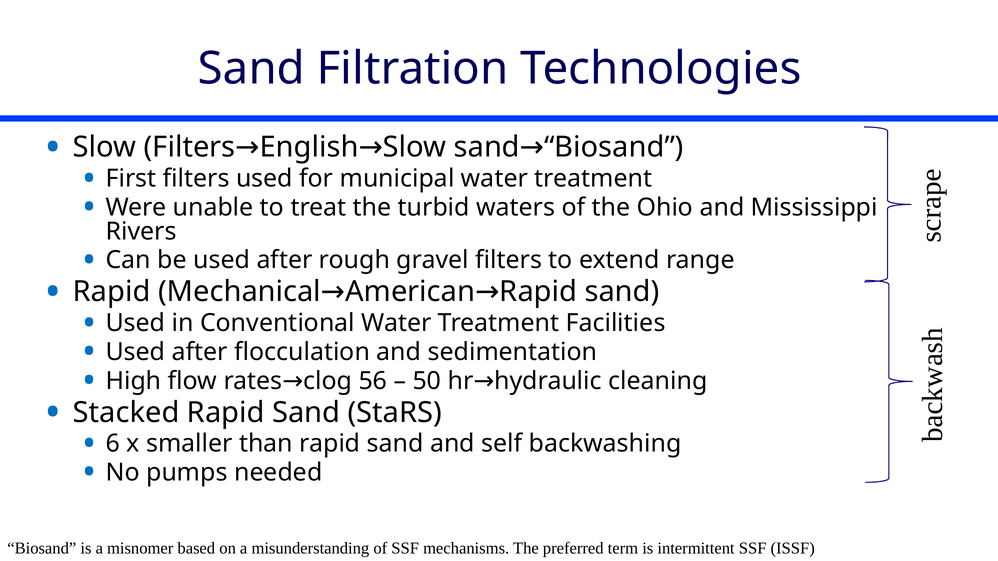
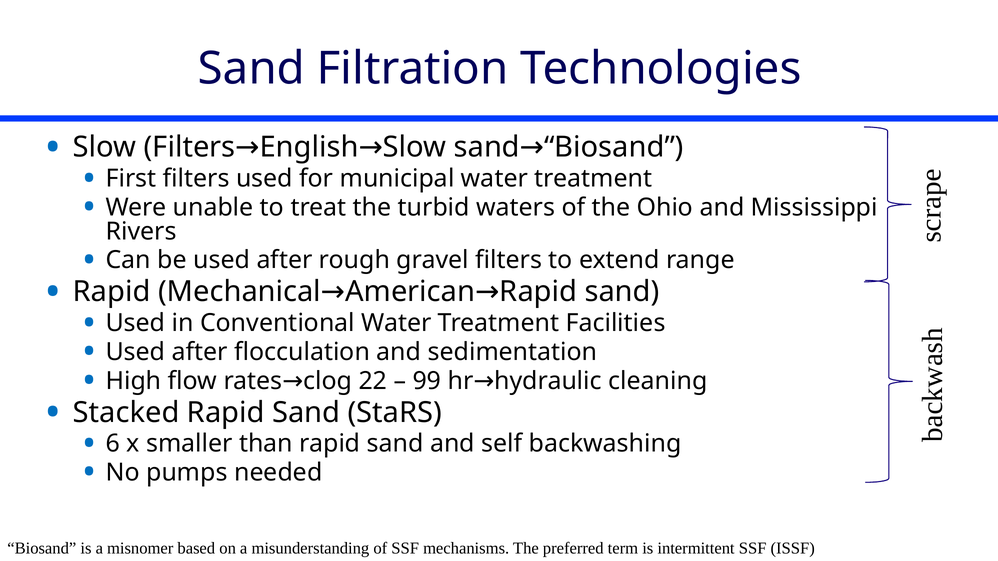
56: 56 -> 22 (373, 381)
50: 50 -> 99 (427, 381)
